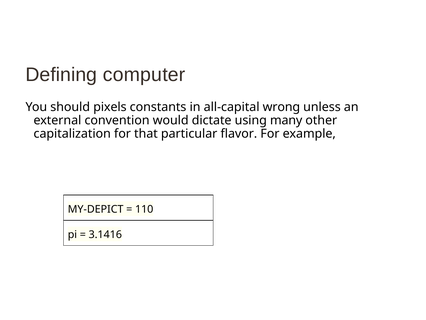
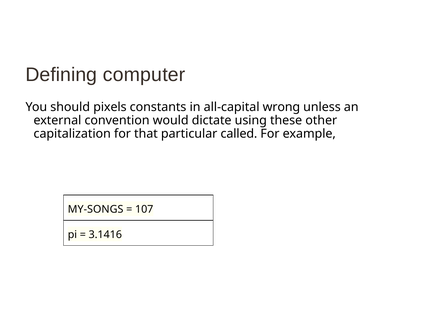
many: many -> these (286, 120)
flavor: flavor -> called (239, 134)
MY-DEPICT: MY-DEPICT -> MY-SONGS (96, 209)
110: 110 -> 107 (144, 209)
